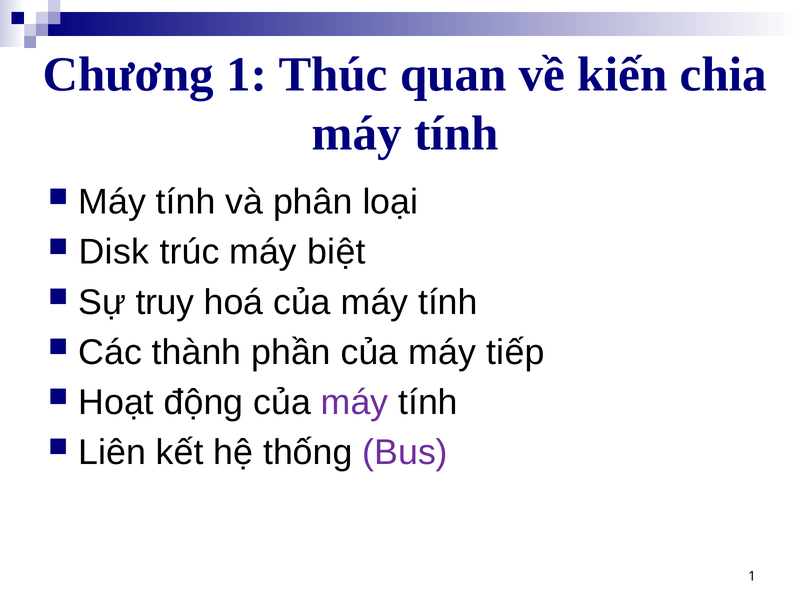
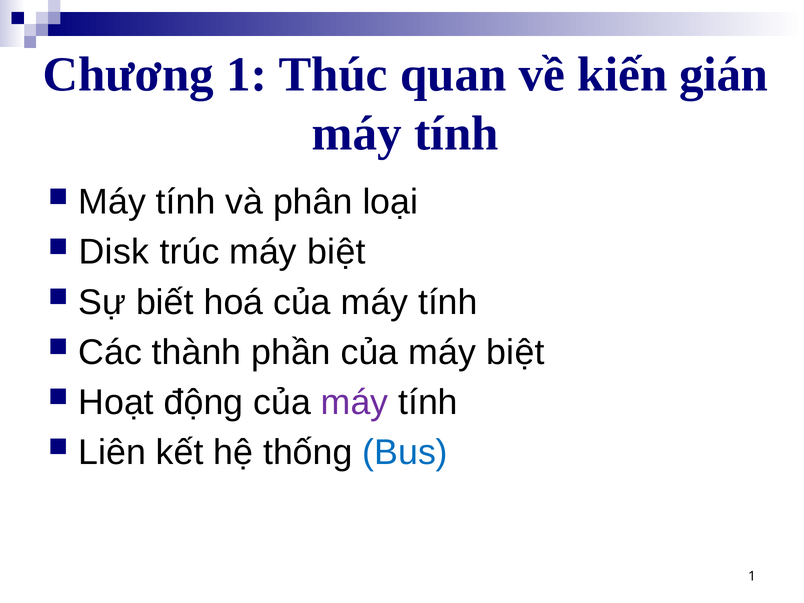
chia: chia -> gián (724, 74)
truy: truy -> biết (165, 302)
của máy tiếp: tiếp -> biệt (515, 352)
Bus colour: purple -> blue (405, 452)
